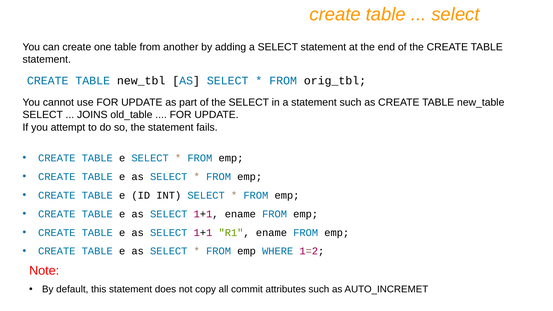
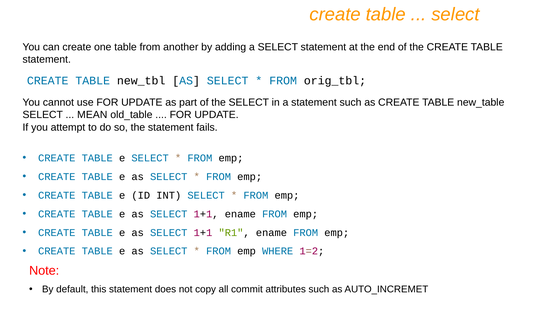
JOINS: JOINS -> MEAN (92, 115)
